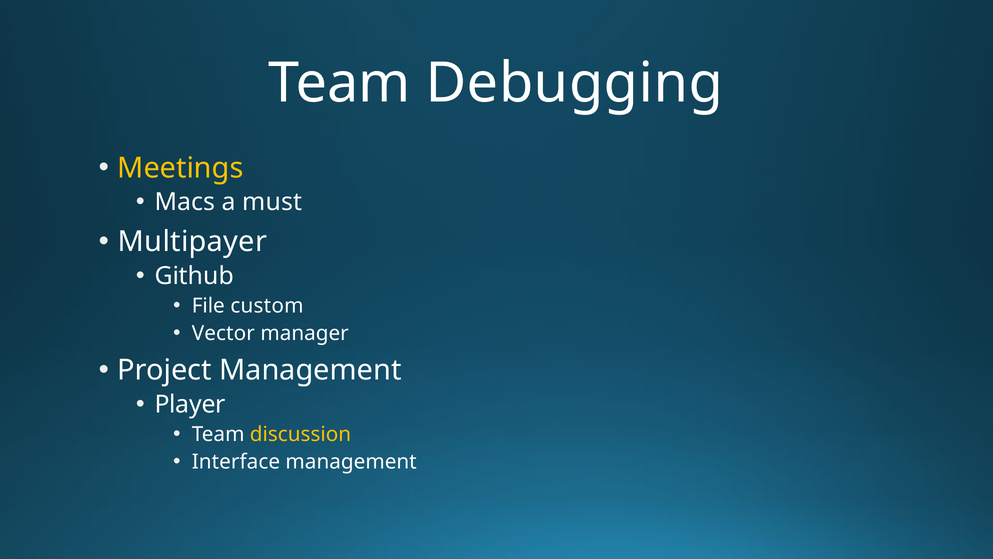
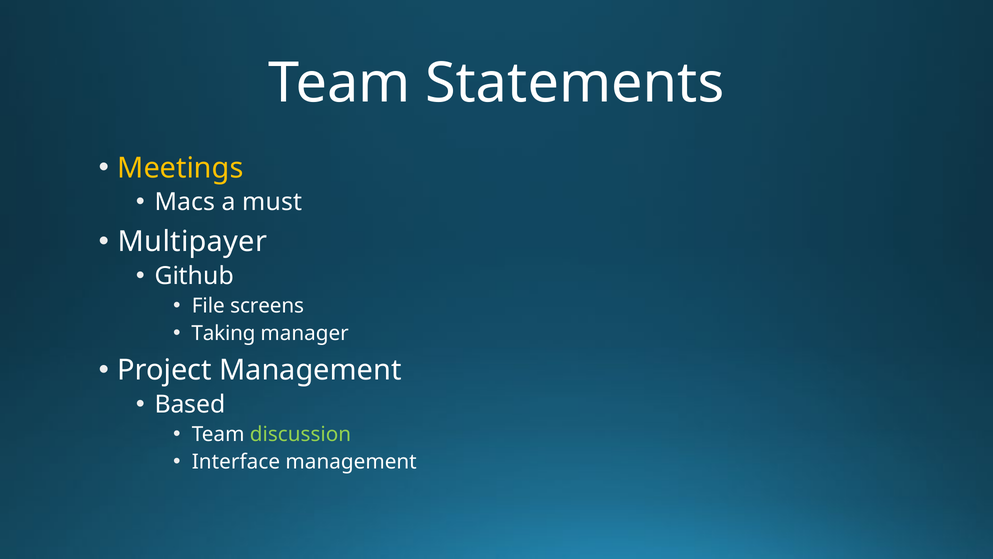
Debugging: Debugging -> Statements (575, 83)
custom: custom -> screens (267, 305)
Vector: Vector -> Taking (223, 333)
Player: Player -> Based (190, 404)
discussion colour: yellow -> light green (300, 434)
